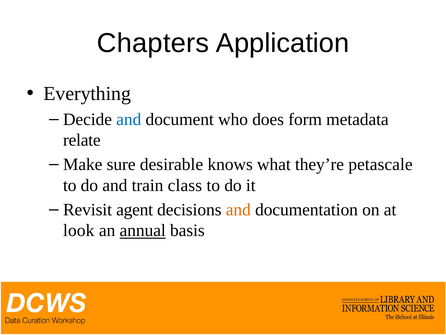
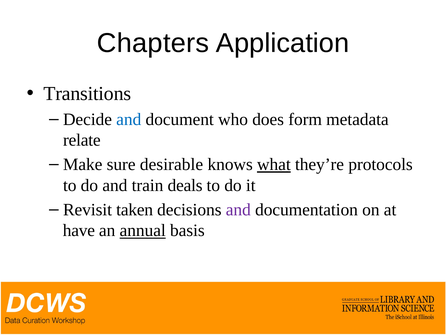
Everything: Everything -> Transitions (87, 94)
what underline: none -> present (274, 164)
petascale: petascale -> protocols (381, 164)
class: class -> deals (185, 185)
agent: agent -> taken (135, 209)
and colour: orange -> purple (238, 209)
look: look -> have (79, 230)
